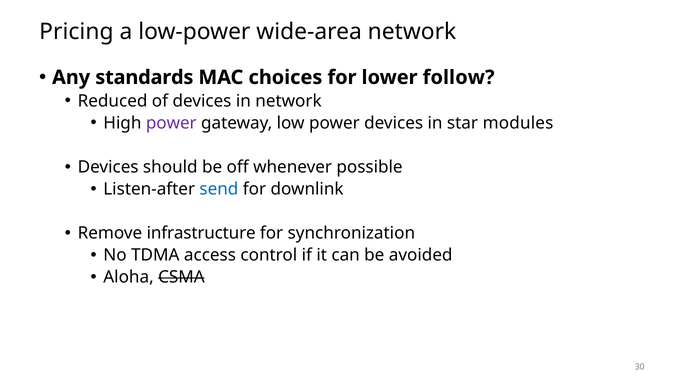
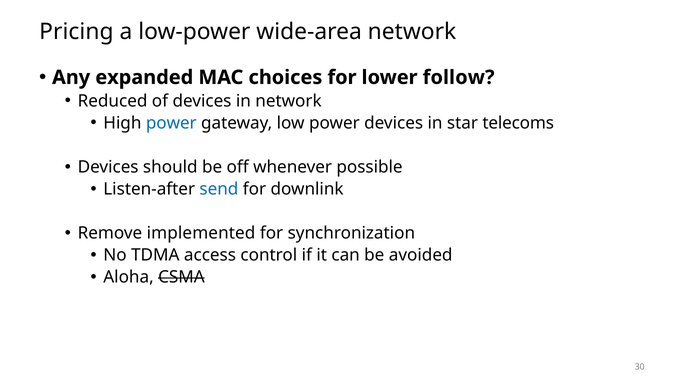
standards: standards -> expanded (144, 77)
power colour: purple -> blue (171, 123)
modules: modules -> telecoms (518, 123)
infrastructure: infrastructure -> implemented (201, 233)
